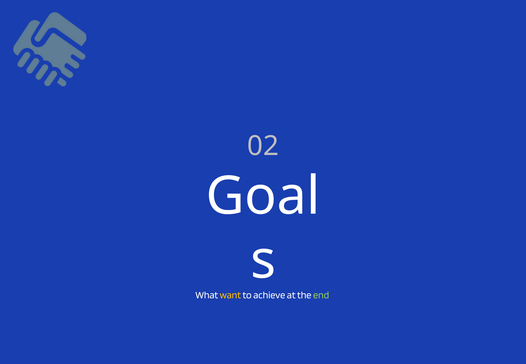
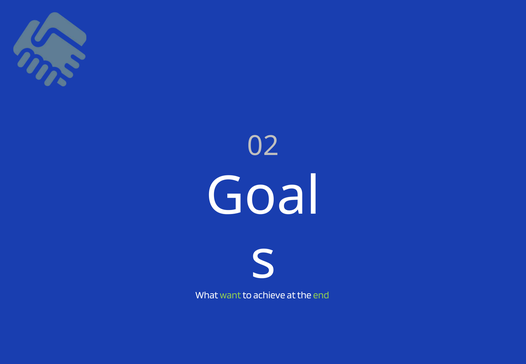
want colour: yellow -> light green (230, 296)
